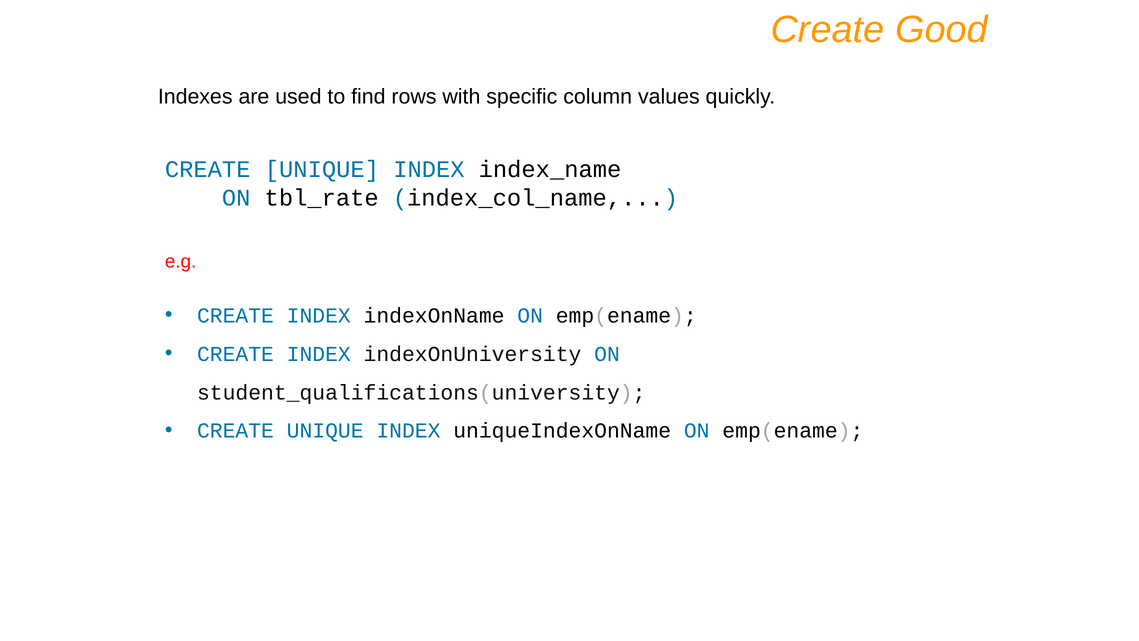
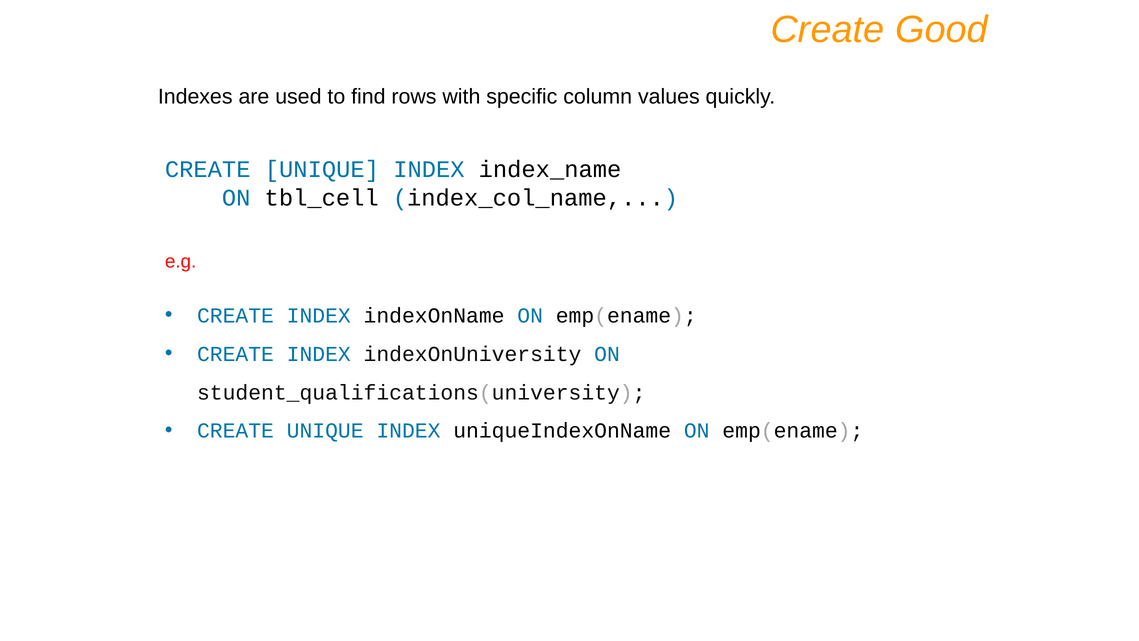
tbl_rate: tbl_rate -> tbl_cell (322, 198)
